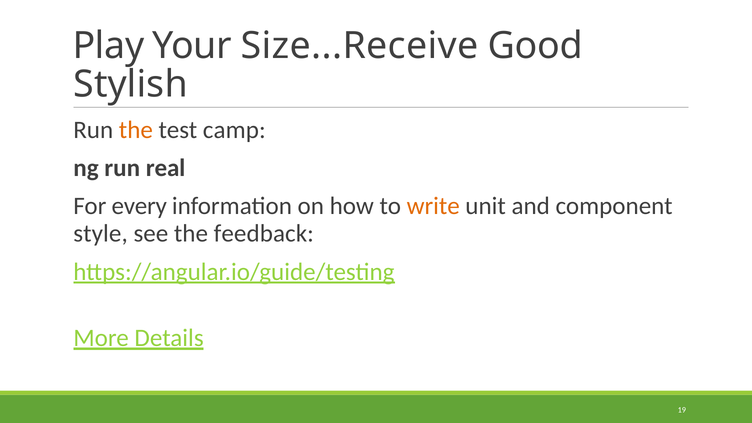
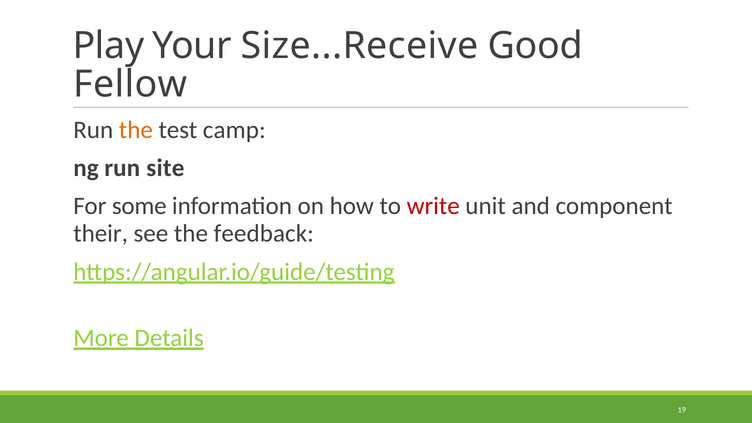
Stylish: Stylish -> Fellow (130, 84)
real: real -> site (165, 168)
every: every -> some (139, 206)
write colour: orange -> red (433, 206)
style: style -> their (101, 233)
